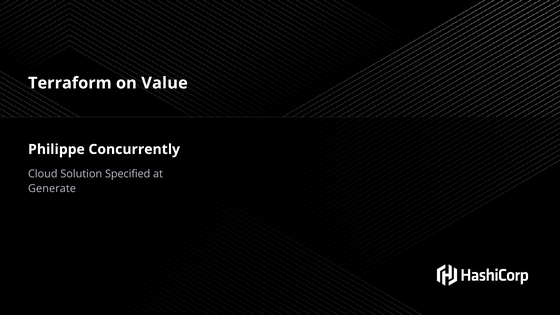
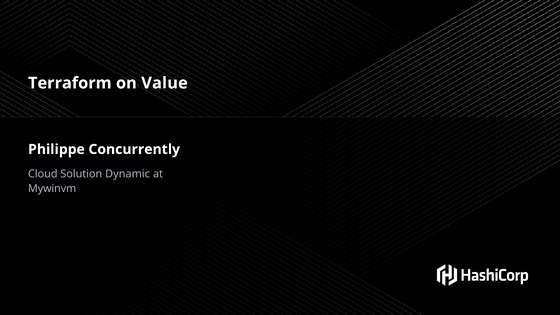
Specified: Specified -> Dynamic (128, 174)
Generate: Generate -> Mywinvm (52, 188)
